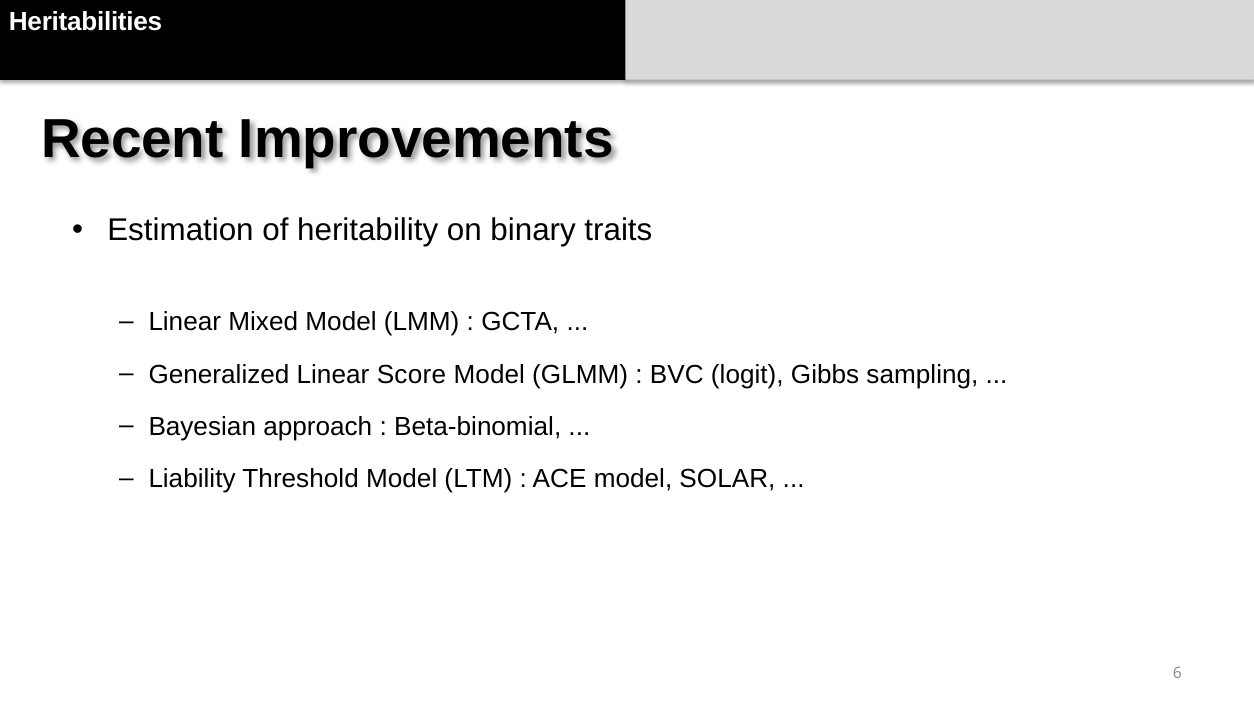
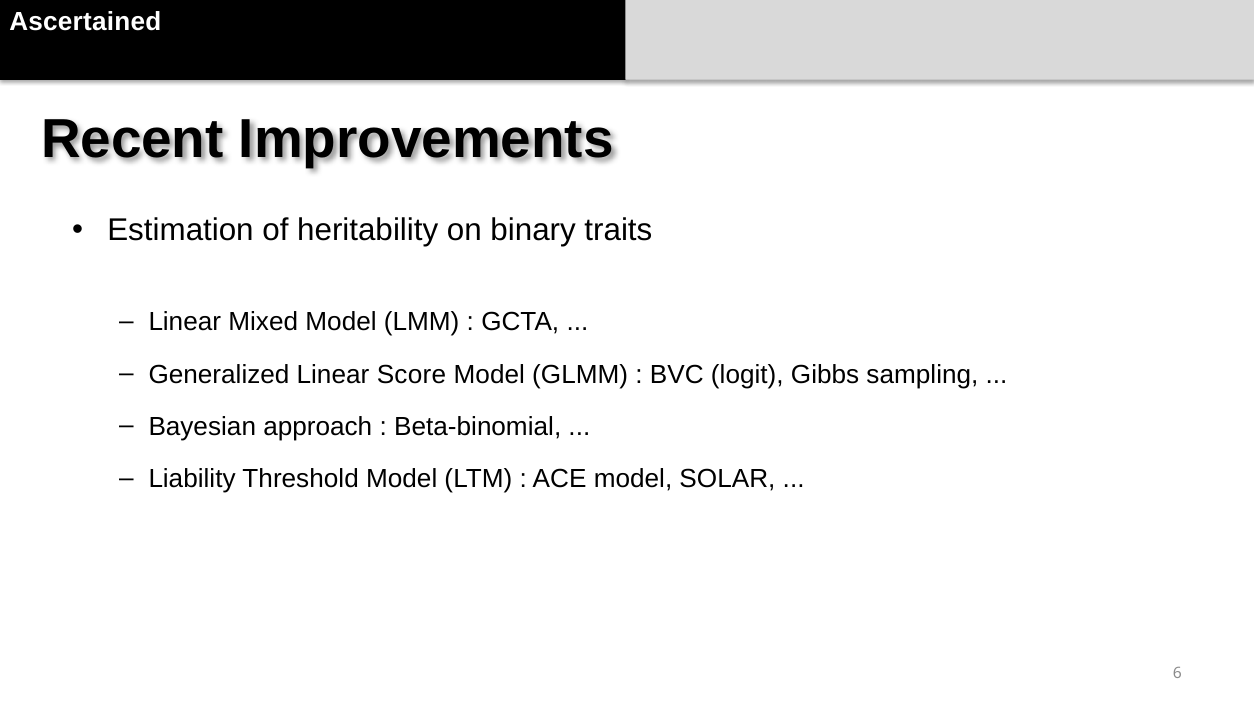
Heritabilities: Heritabilities -> Ascertained (85, 22)
